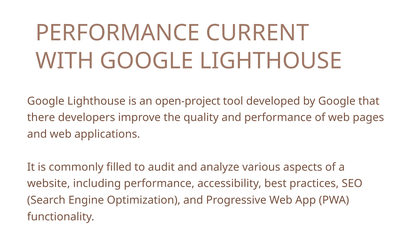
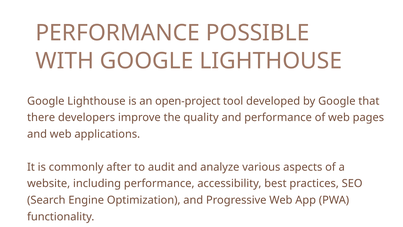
CURRENT: CURRENT -> POSSIBLE (258, 33)
filled: filled -> after (119, 167)
